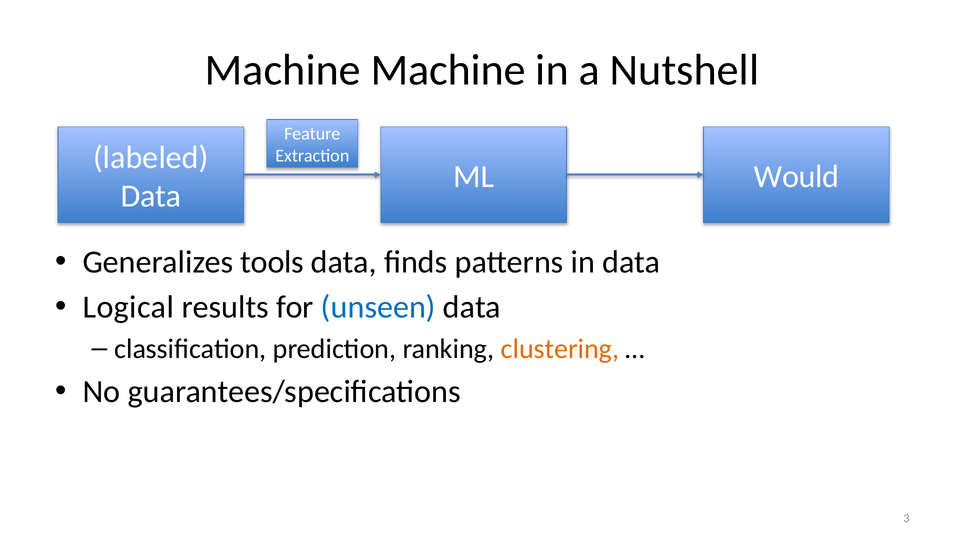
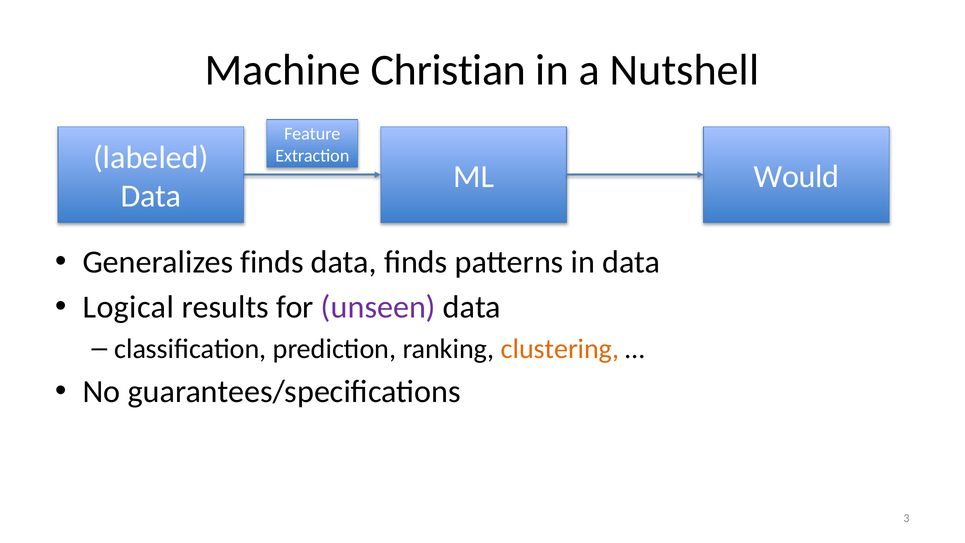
Machine Machine: Machine -> Christian (448, 70)
Generalizes tools: tools -> finds (272, 262)
unseen colour: blue -> purple (378, 307)
